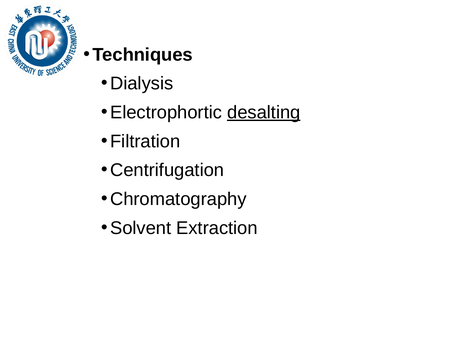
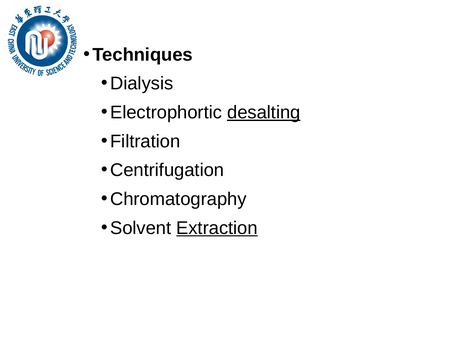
Extraction underline: none -> present (217, 228)
